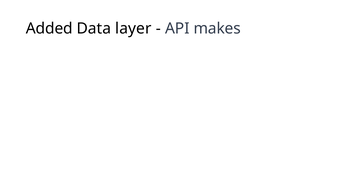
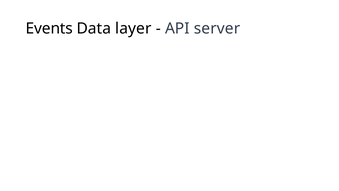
Added: Added -> Events (49, 28)
makes: makes -> server (217, 28)
